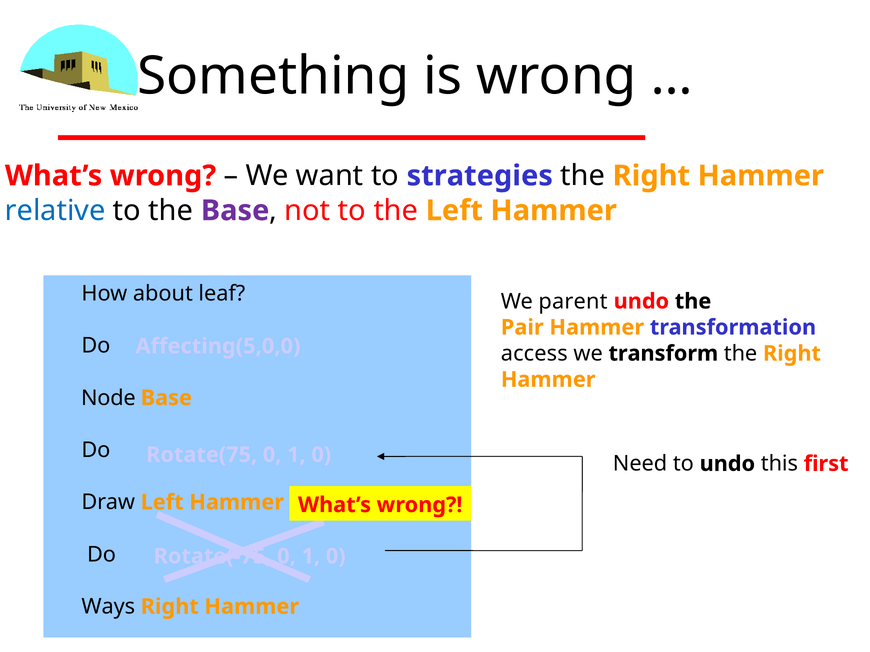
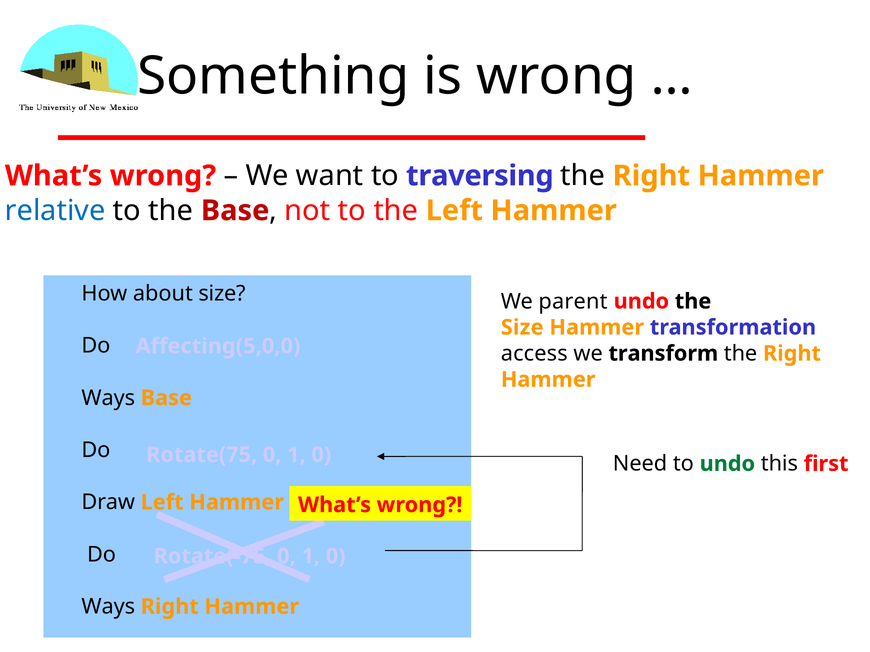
strategies: strategies -> traversing (480, 176)
Base colour: purple -> red (235, 211)
about leaf: leaf -> size (222, 294)
Pair: Pair -> Size (522, 328)
Node: Node -> Ways (108, 398)
undo colour: black -> green (727, 464)
